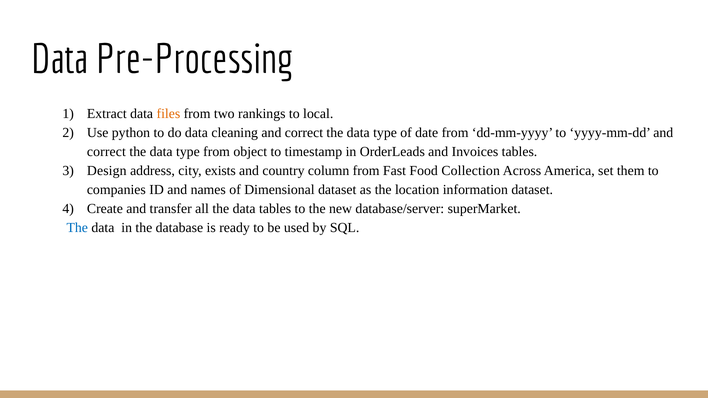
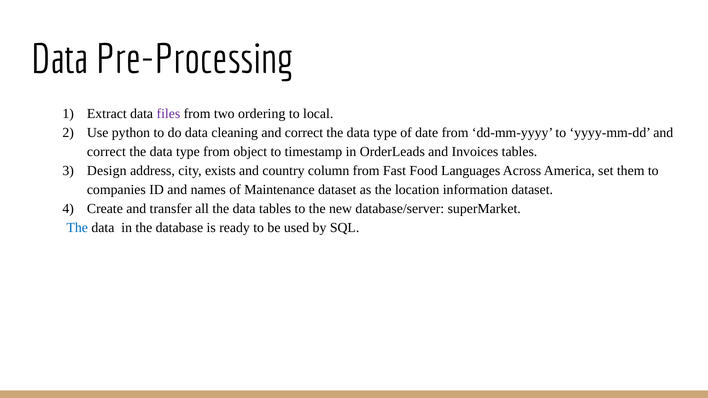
files colour: orange -> purple (168, 114)
rankings: rankings -> ordering (262, 114)
Collection: Collection -> Languages (471, 171)
Dimensional: Dimensional -> Maintenance (279, 190)
